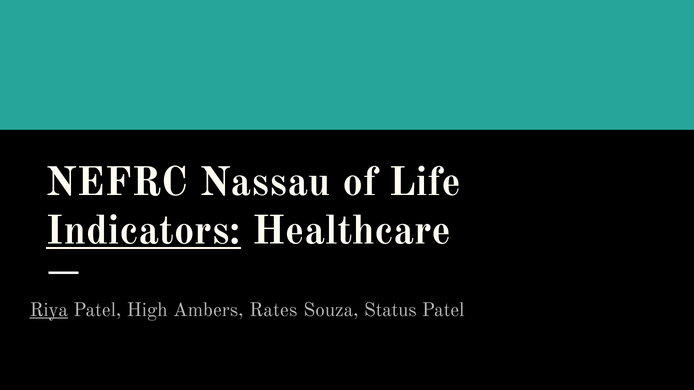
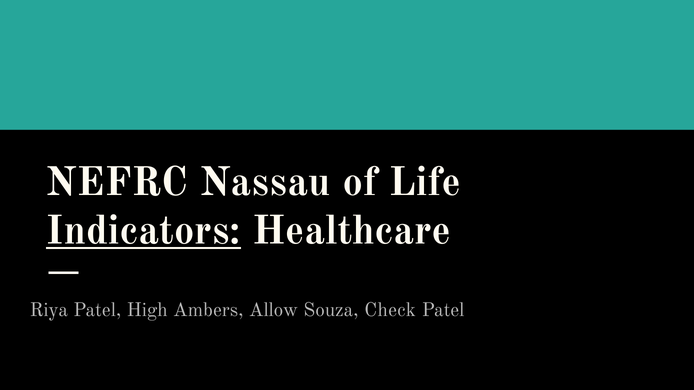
Riya underline: present -> none (49, 310)
Rates: Rates -> Allow (274, 310)
Status: Status -> Check (390, 310)
